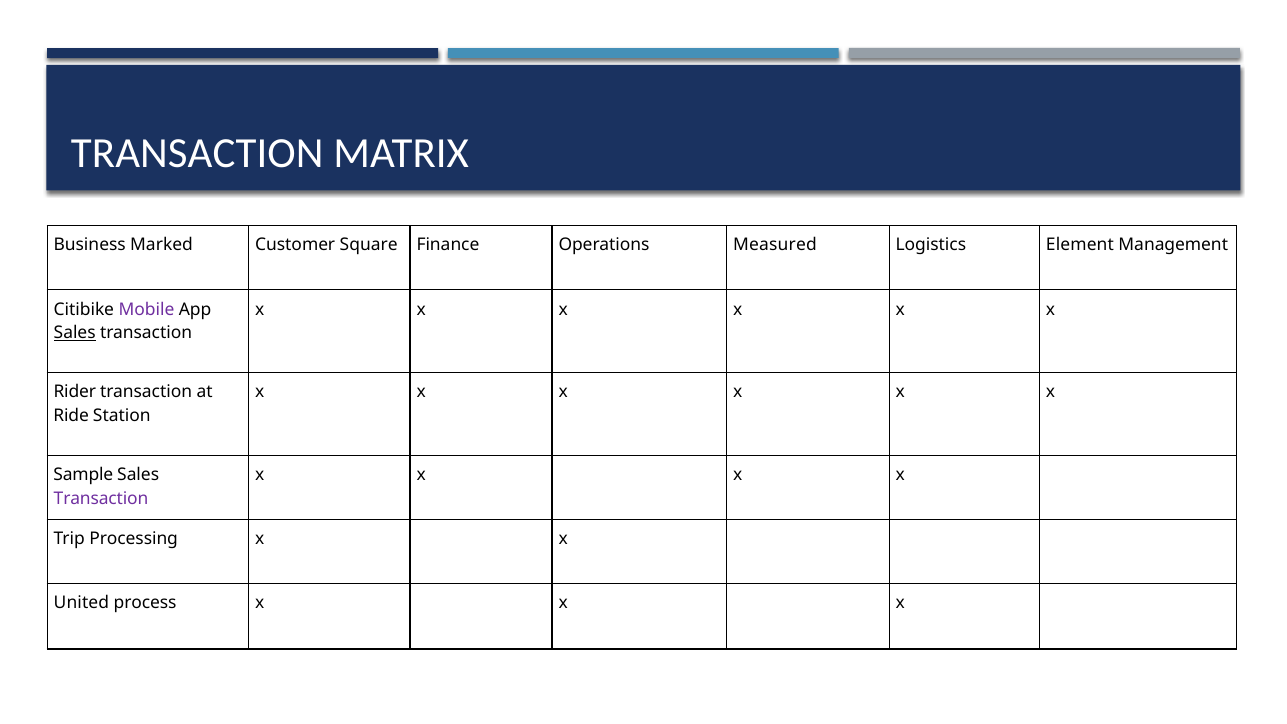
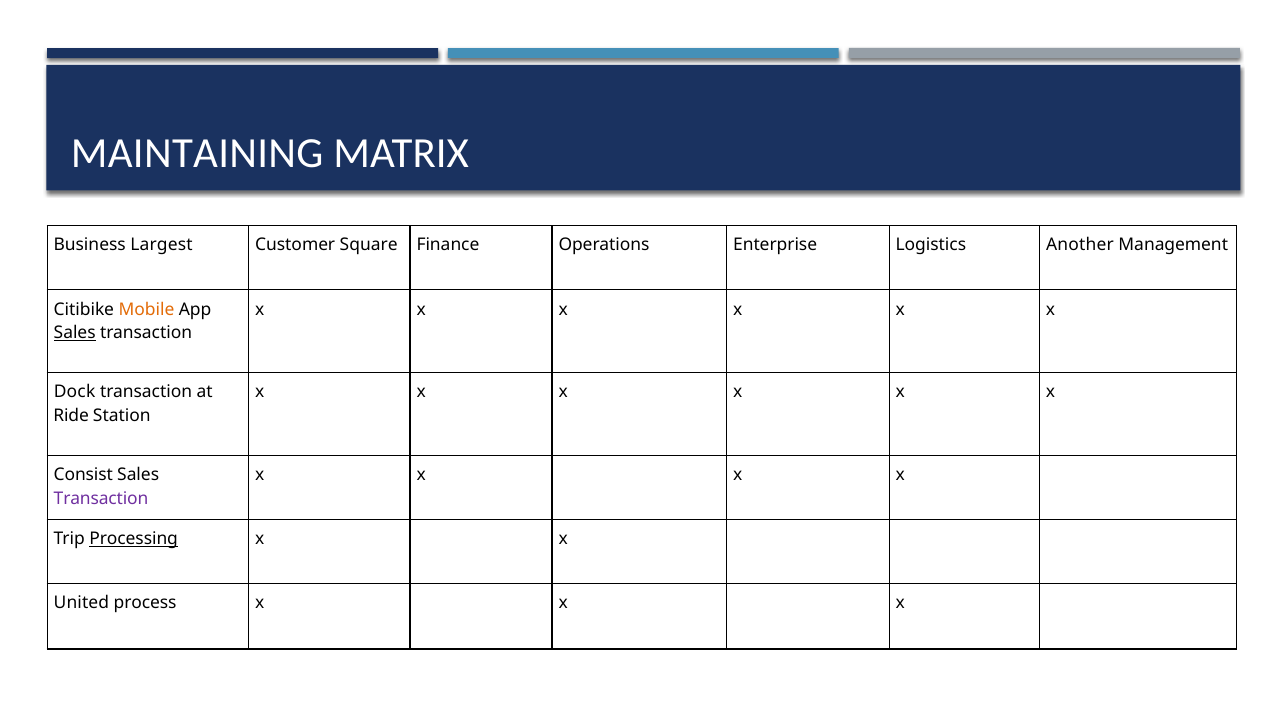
TRANSACTION: TRANSACTION -> MAINTAINING (197, 154)
Marked: Marked -> Largest (161, 245)
Measured: Measured -> Enterprise (775, 245)
Element: Element -> Another (1080, 245)
Mobile colour: purple -> orange (146, 309)
Rider: Rider -> Dock (75, 392)
Sample: Sample -> Consist (83, 475)
Processing underline: none -> present (134, 539)
